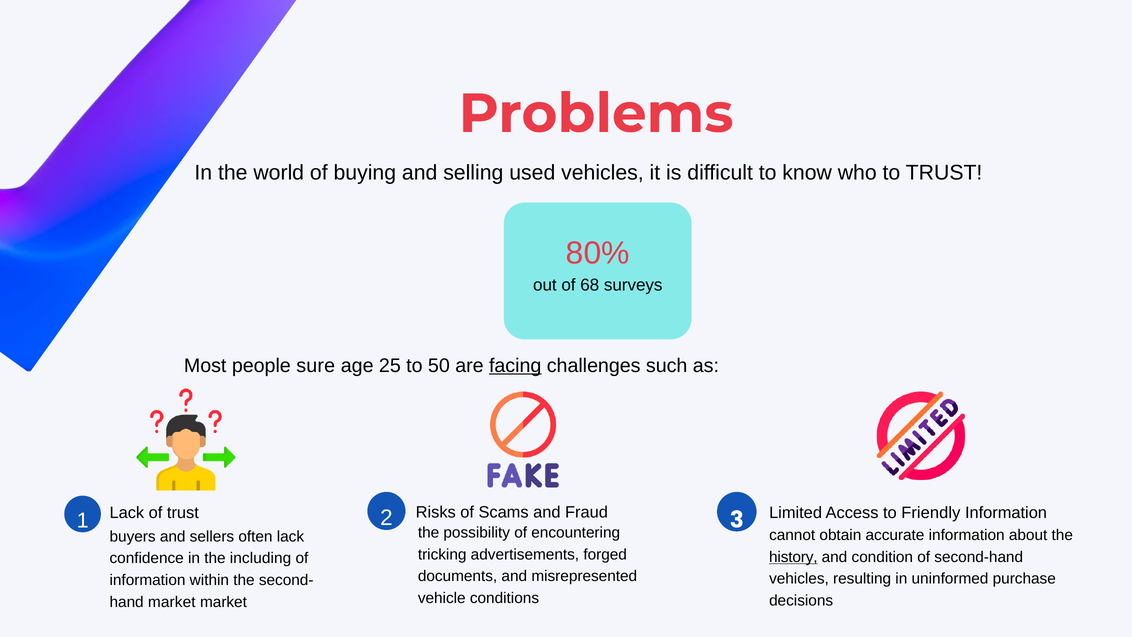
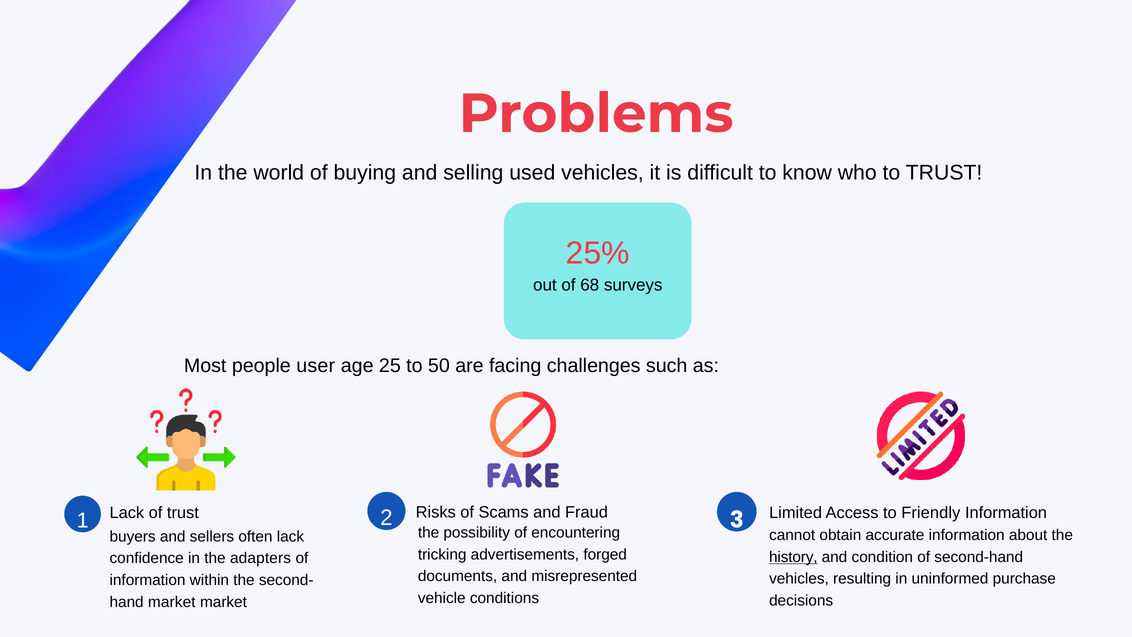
80%: 80% -> 25% (598, 253)
sure: sure -> user (316, 365)
facing underline: present -> none (515, 365)
including: including -> adapters (261, 558)
